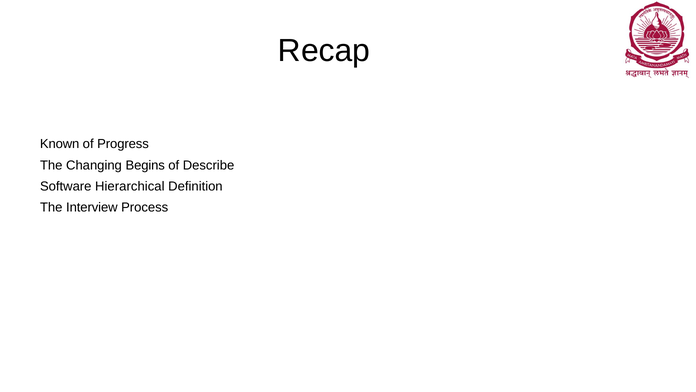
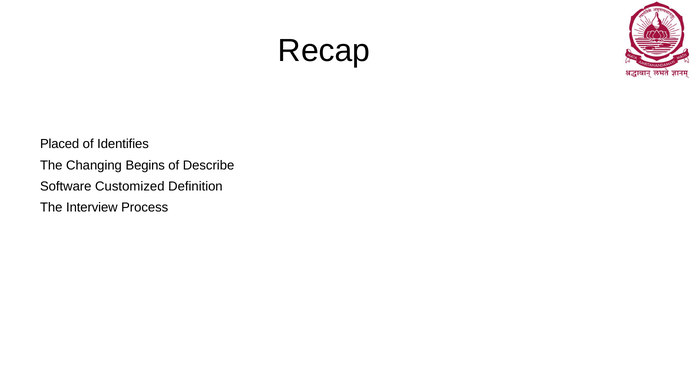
Known: Known -> Placed (60, 144)
Progress: Progress -> Identifies (123, 144)
Hierarchical: Hierarchical -> Customized (130, 186)
